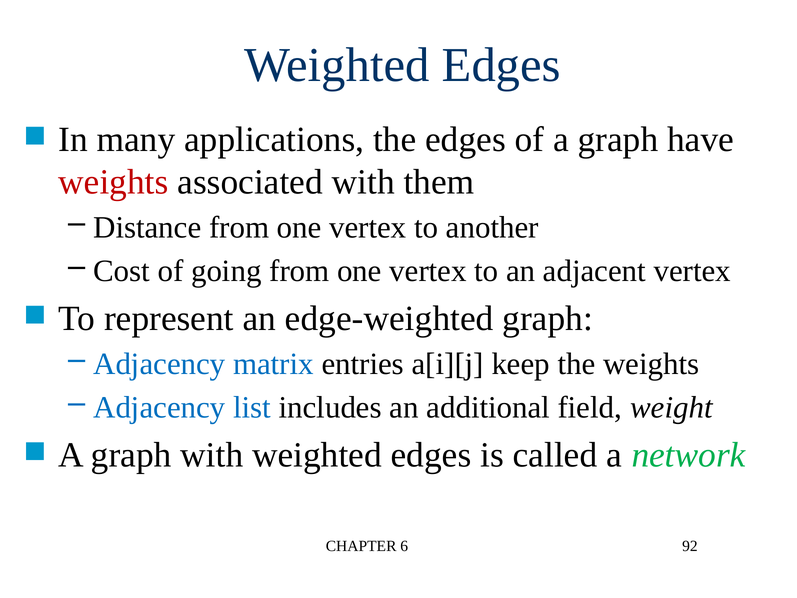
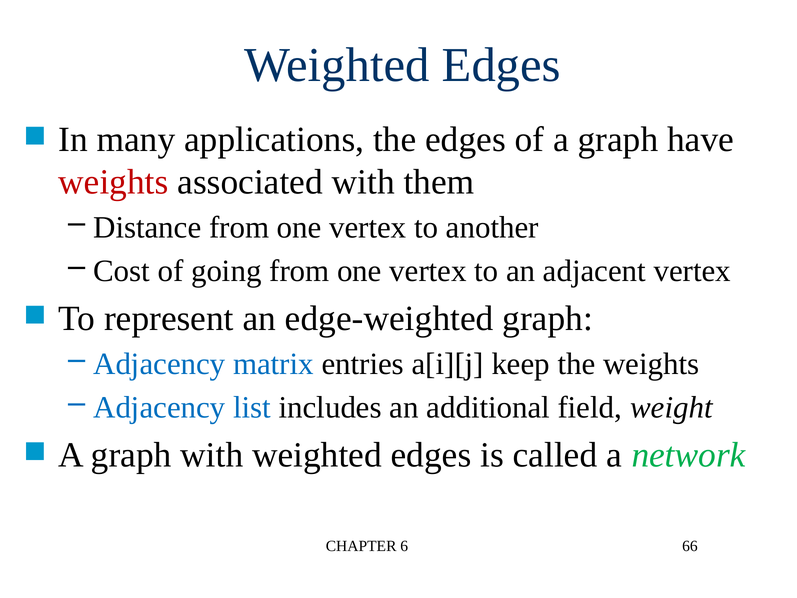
92: 92 -> 66 (690, 546)
